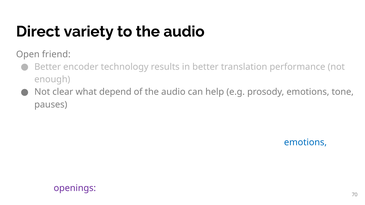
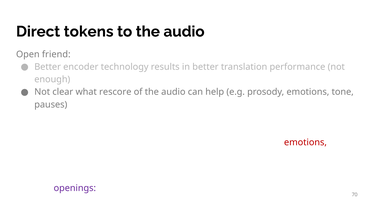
variety: variety -> tokens (89, 32)
depend: depend -> rescore (115, 92)
emotions colour: blue -> red (305, 142)
